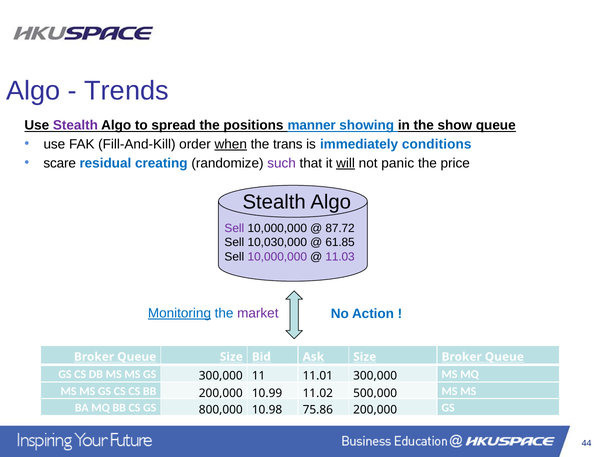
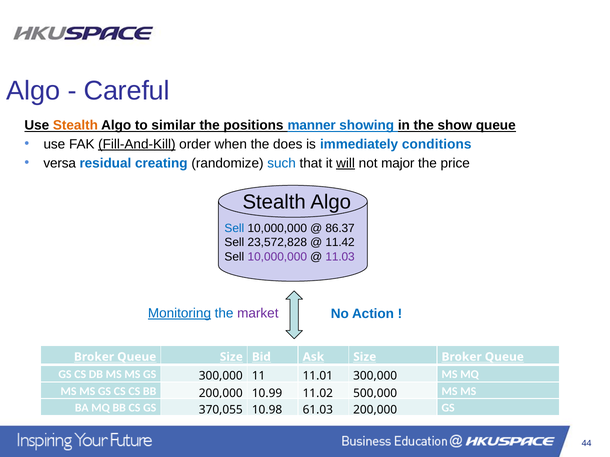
Trends: Trends -> Careful (127, 91)
Stealth colour: purple -> orange (75, 126)
spread: spread -> similar (174, 126)
Fill-And-Kill underline: none -> present (137, 144)
when underline: present -> none (231, 144)
trans: trans -> does (288, 144)
scare: scare -> versa (60, 163)
such colour: purple -> blue (282, 163)
panic: panic -> major (398, 163)
Sell colour: purple -> blue (234, 229)
87.72: 87.72 -> 86.37 (340, 229)
10,030,000: 10,030,000 -> 23,572,828 (277, 243)
61.85: 61.85 -> 11.42 (340, 243)
800,000: 800,000 -> 370,055 (221, 410)
75.86: 75.86 -> 61.03 (318, 410)
